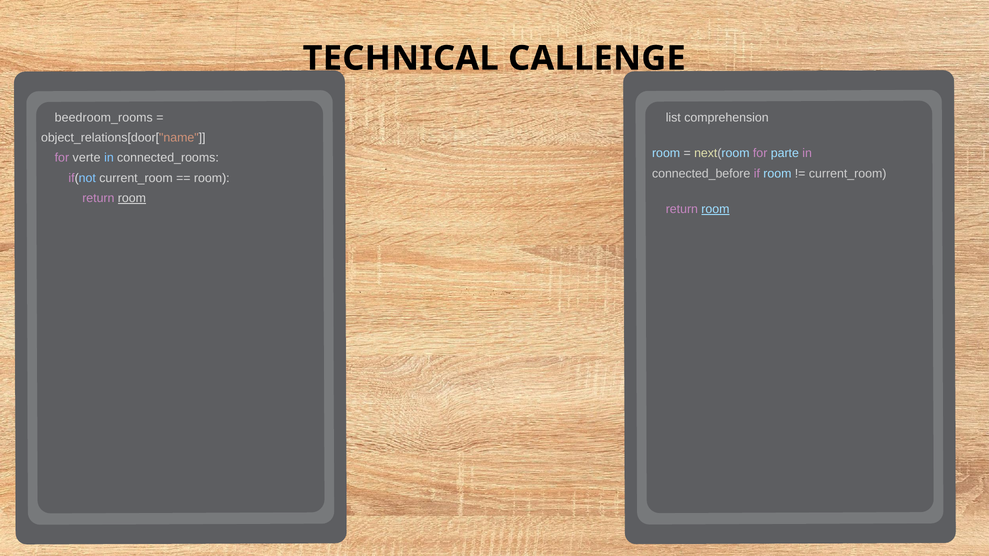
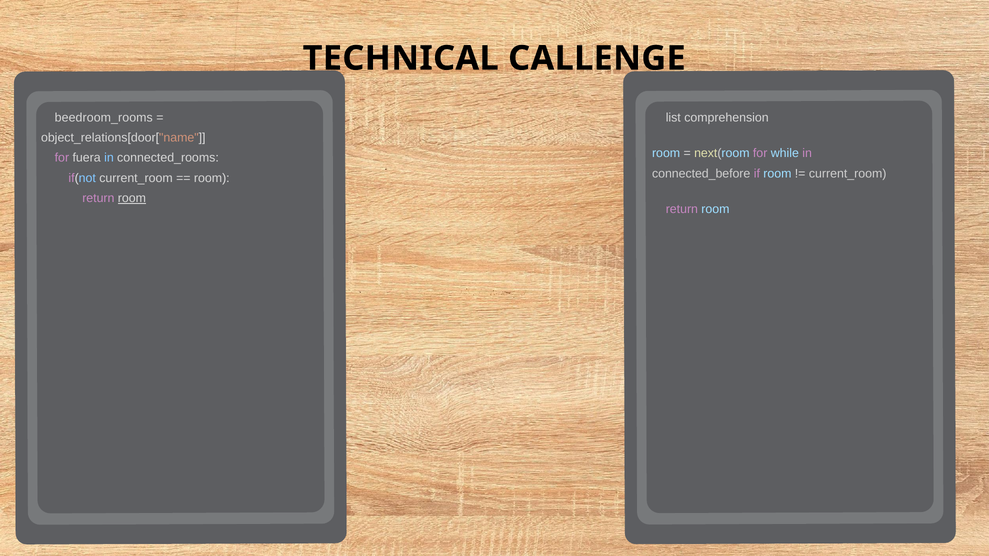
parte: parte -> while (785, 153)
verte: verte -> fuera (87, 158)
room underline: present -> none (715, 209)
